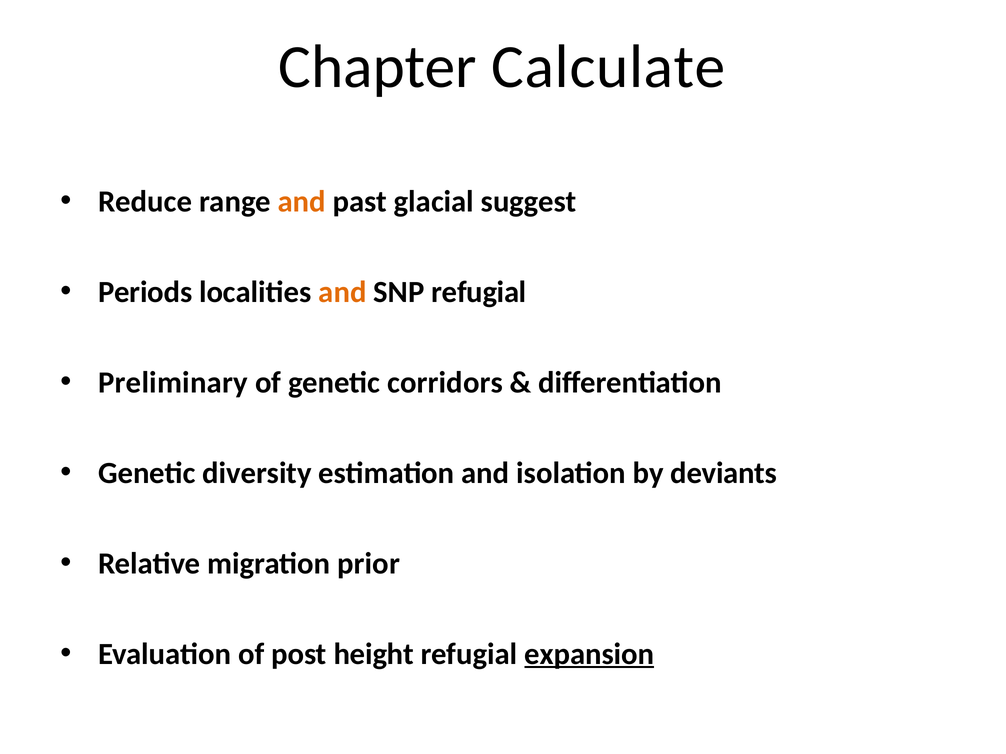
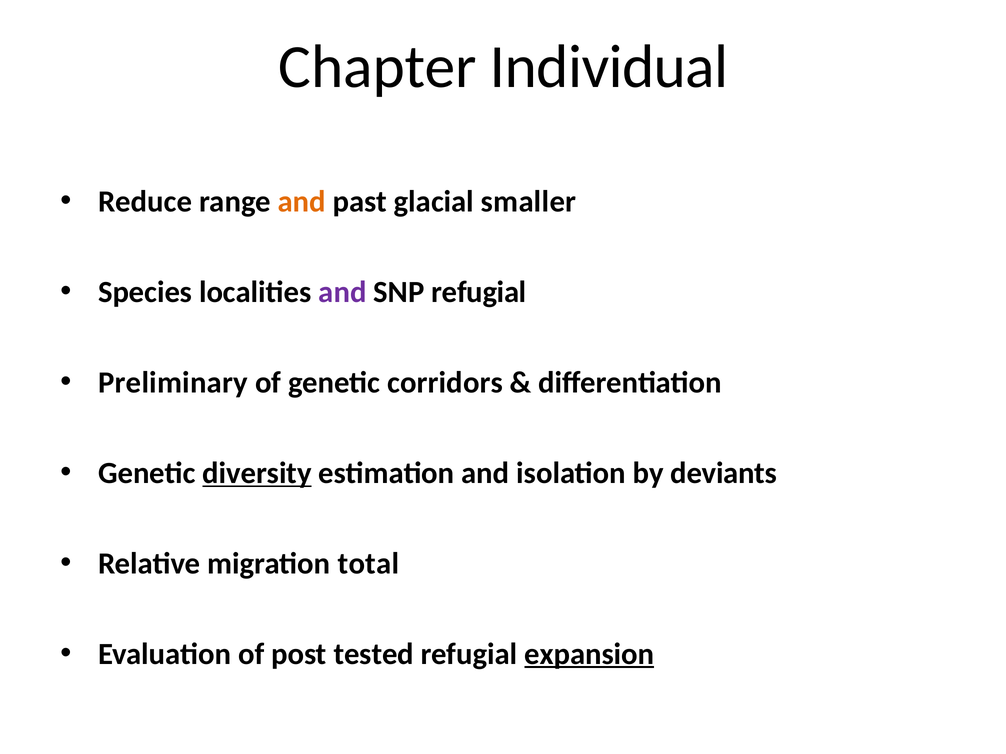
Calculate: Calculate -> Individual (609, 67)
suggest: suggest -> smaller (529, 202)
Periods: Periods -> Species (145, 292)
and colour: orange -> purple (342, 292)
diversity underline: none -> present (257, 473)
prior: prior -> total (369, 564)
height: height -> tested (374, 654)
